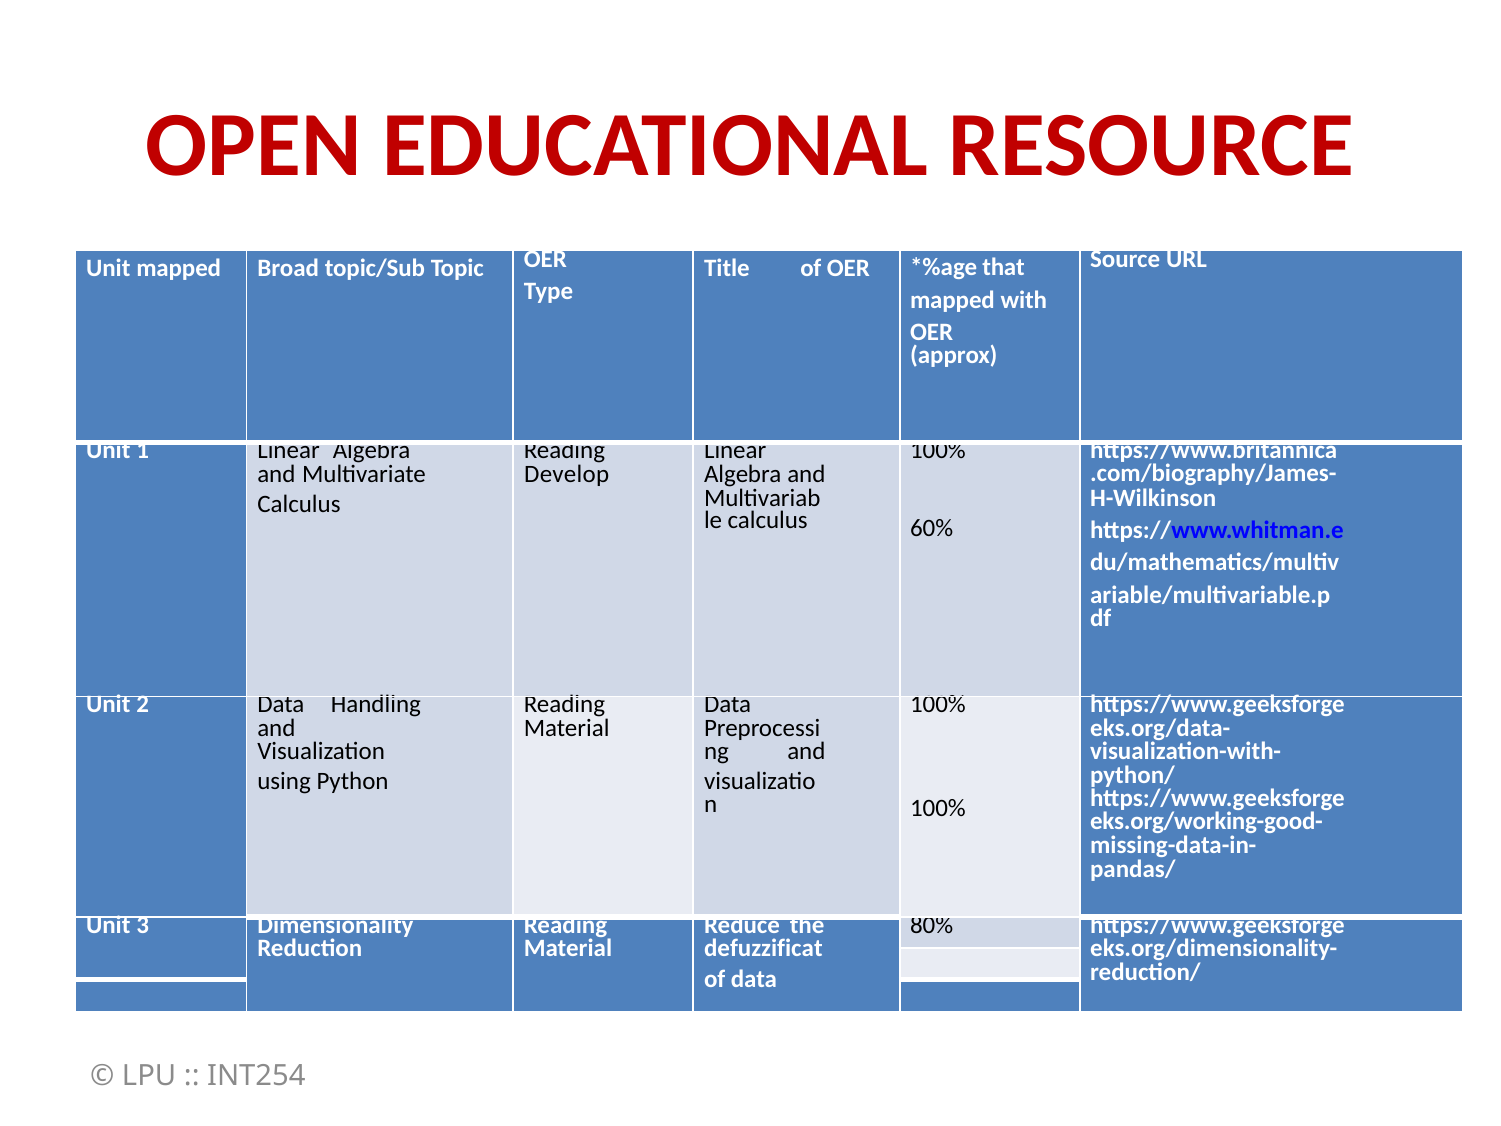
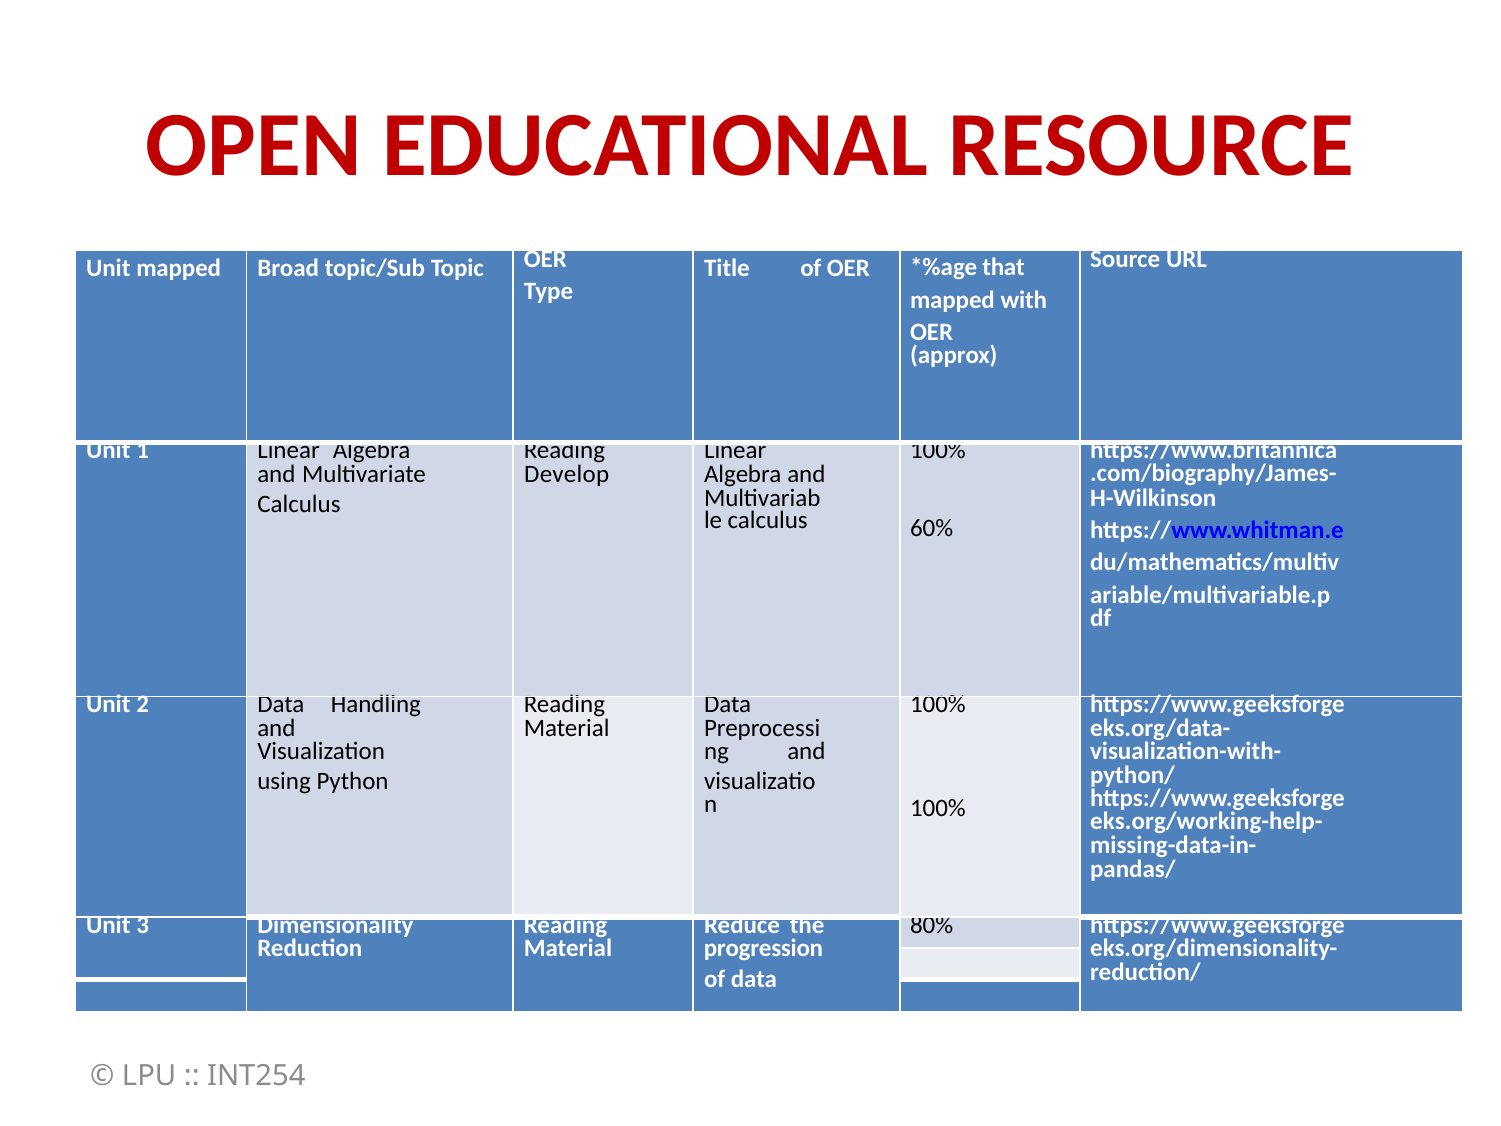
eks.org/working-good-: eks.org/working-good- -> eks.org/working-help- (1206, 822)
defuzzificat: defuzzificat -> progression (763, 948)
